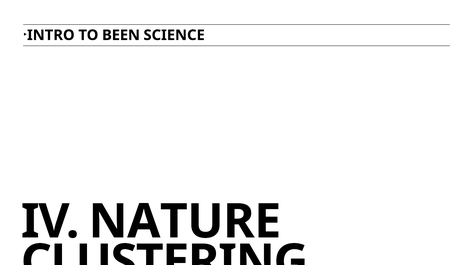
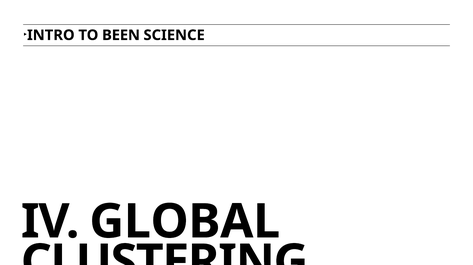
NATURE: NATURE -> GLOBAL (185, 222)
